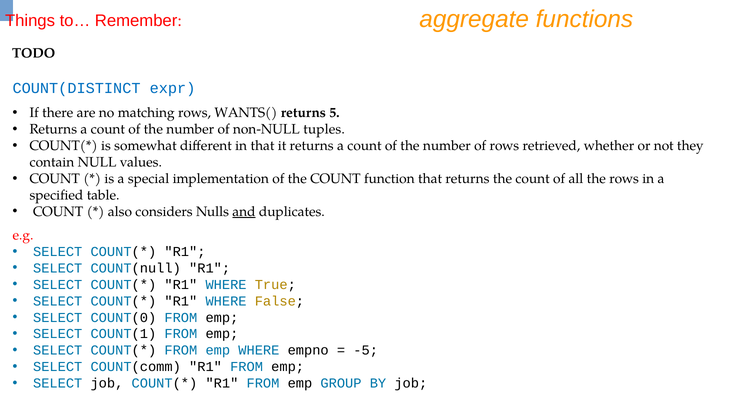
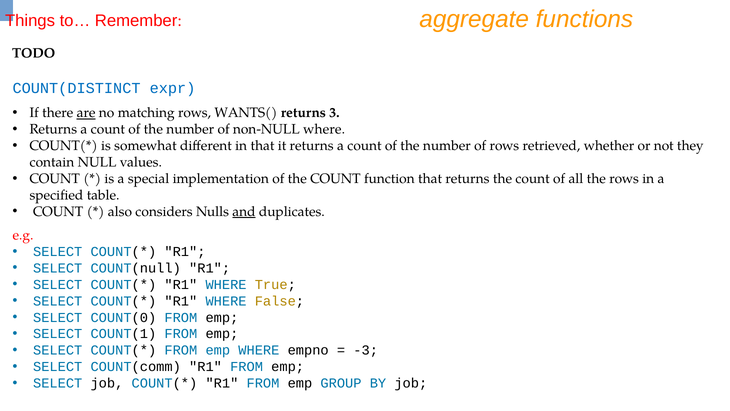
are underline: none -> present (86, 113)
5: 5 -> 3 (334, 113)
non-NULL tuples: tuples -> where (324, 129)
-5: -5 -> -3 (366, 350)
